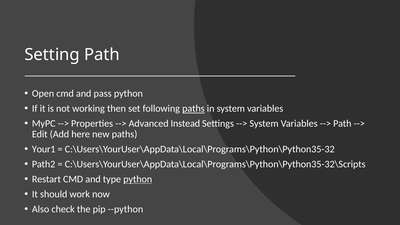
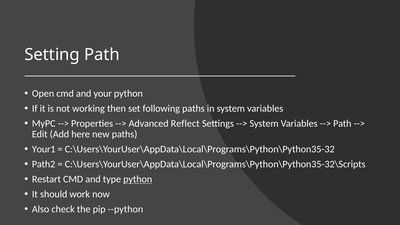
pass: pass -> your (103, 94)
paths underline: present -> none (193, 109)
Instead: Instead -> Reflect (185, 124)
